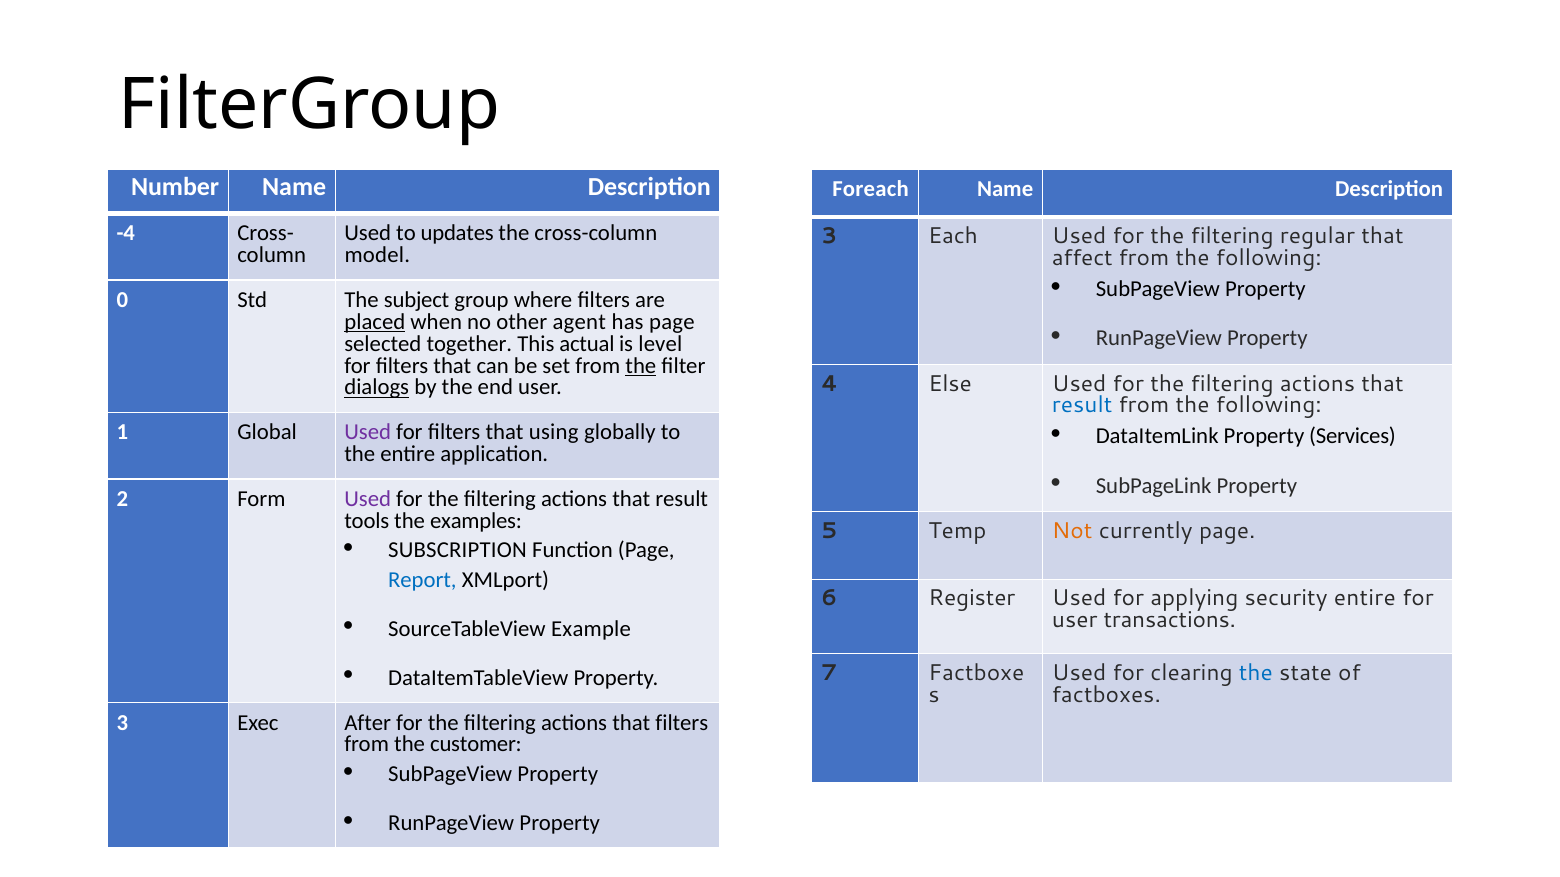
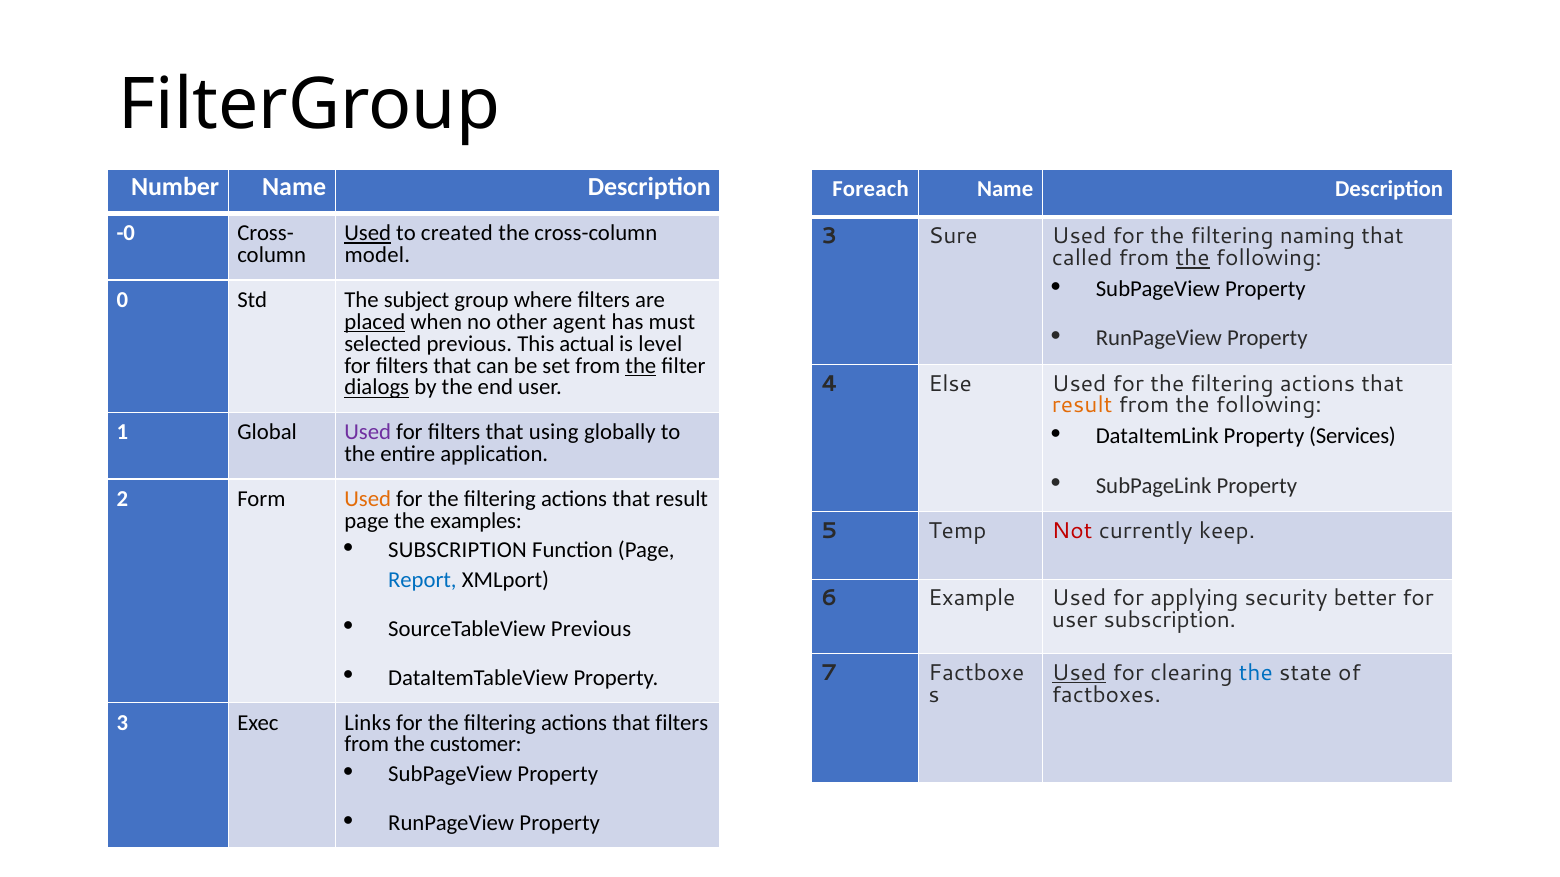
-4: -4 -> -0 (126, 233)
Used underline: none -> present (368, 233)
updates: updates -> created (457, 233)
Each: Each -> Sure (953, 236)
regular: regular -> naming (1318, 236)
affect: affect -> called (1082, 258)
the underline: none -> present (1193, 258)
has page: page -> must (672, 322)
selected together: together -> previous (469, 344)
result colour: blue -> orange (1082, 406)
Used colour: purple -> orange (368, 499)
tools: tools -> page (367, 521)
Not colour: orange -> red (1072, 531)
currently page: page -> keep (1227, 531)
Register: Register -> Example (972, 599)
security entire: entire -> better (1365, 599)
user transactions: transactions -> subscription (1170, 621)
SourceTableView Example: Example -> Previous (591, 629)
Used underline: none -> present (1079, 673)
After: After -> Links (368, 723)
